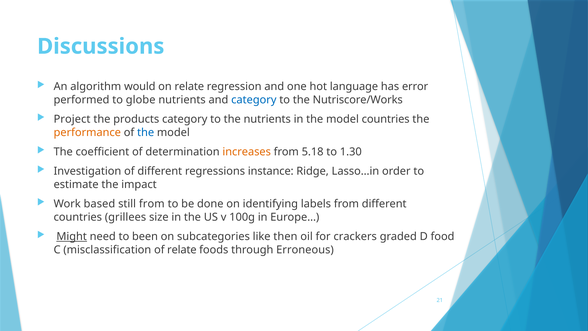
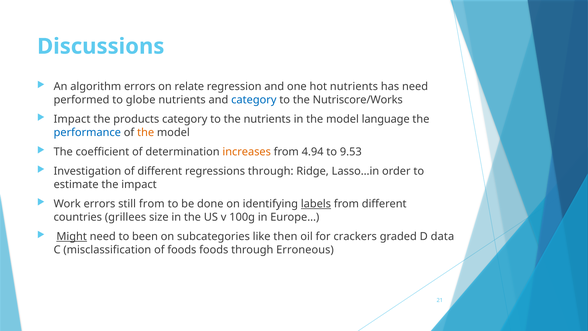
algorithm would: would -> errors (140, 87)
hot language: language -> nutrients (354, 87)
has error: error -> need (415, 87)
Project: Project -> Impact (72, 119)
model countries: countries -> language (386, 119)
performance colour: orange -> blue (87, 132)
the colour: blue -> orange (146, 132)
5.18: 5.18 -> 4.94 (313, 152)
1.30: 1.30 -> 9.53 (351, 152)
regressions instance: instance -> through (271, 171)
Work based: based -> errors (99, 204)
labels underline: none -> present (316, 204)
food: food -> data (442, 236)
of relate: relate -> foods (182, 250)
